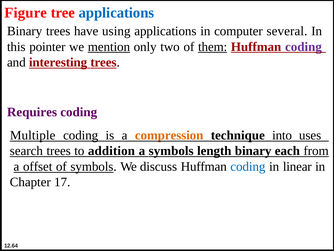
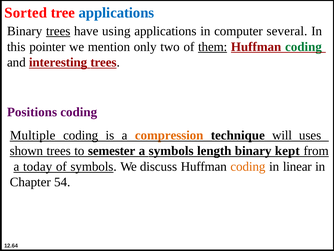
Figure: Figure -> Sorted (26, 13)
trees underline: none -> present (58, 31)
mention underline: present -> none (109, 47)
coding colour: purple -> green (303, 47)
Requires: Requires -> Positions (32, 112)
into: into -> will (282, 135)
search: search -> shown (26, 151)
addition: addition -> semester (112, 151)
each: each -> kept (287, 151)
offset: offset -> today (38, 166)
coding colour: blue -> orange (248, 166)
17: 17 -> 54 (62, 182)
